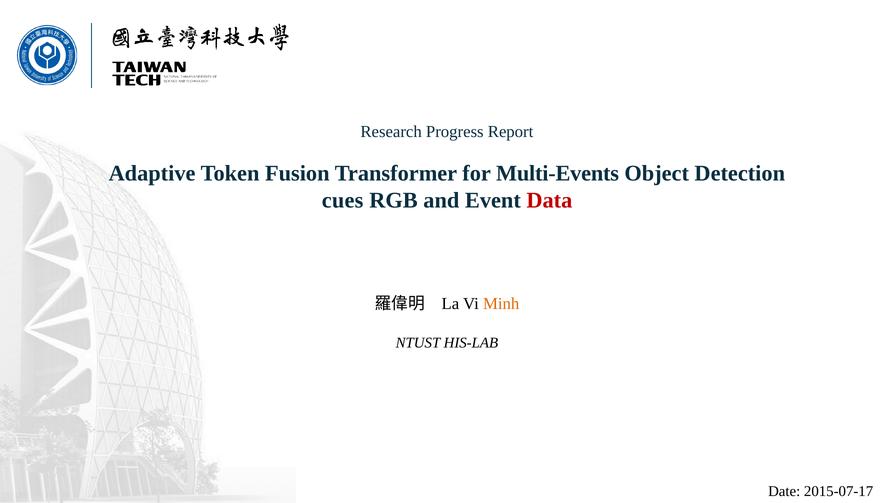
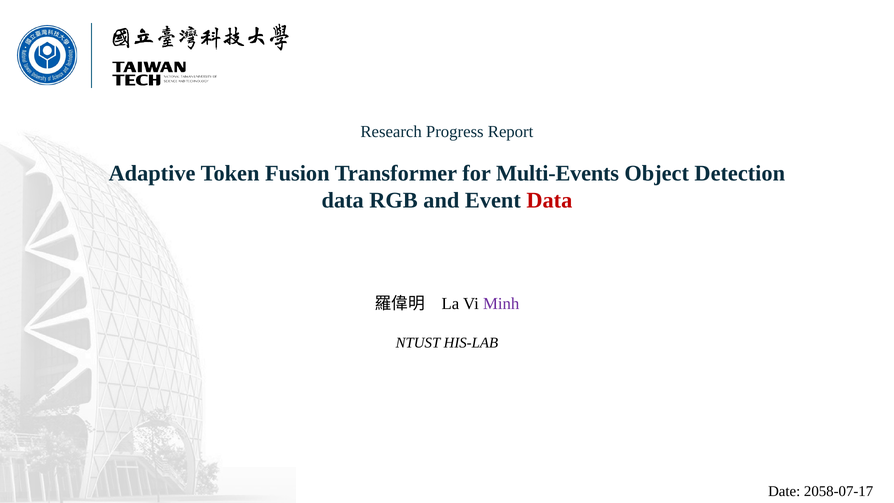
cues: cues -> data (343, 200)
Minh colour: orange -> purple (501, 304)
2015-07-17: 2015-07-17 -> 2058-07-17 (839, 491)
